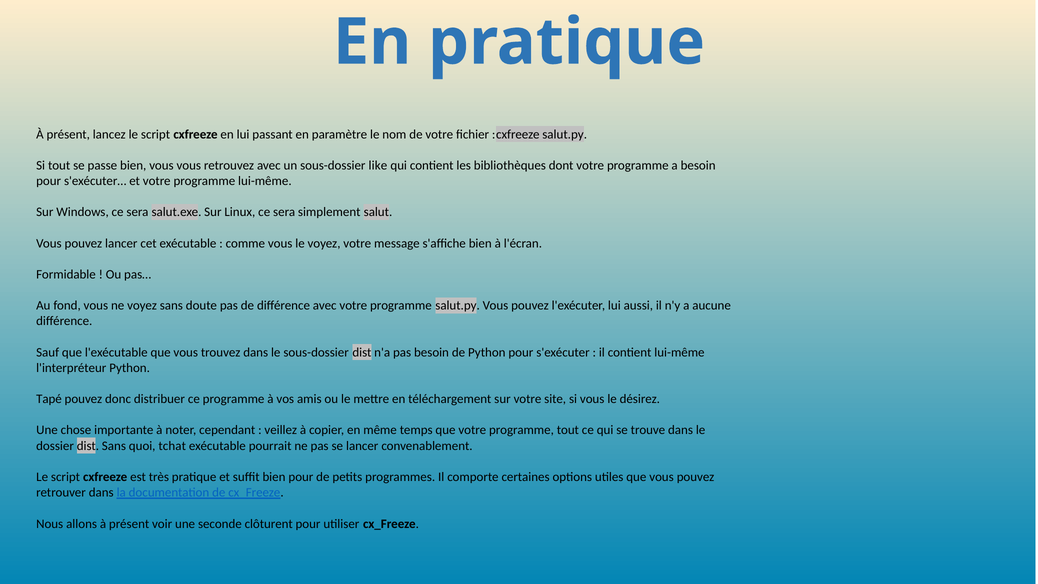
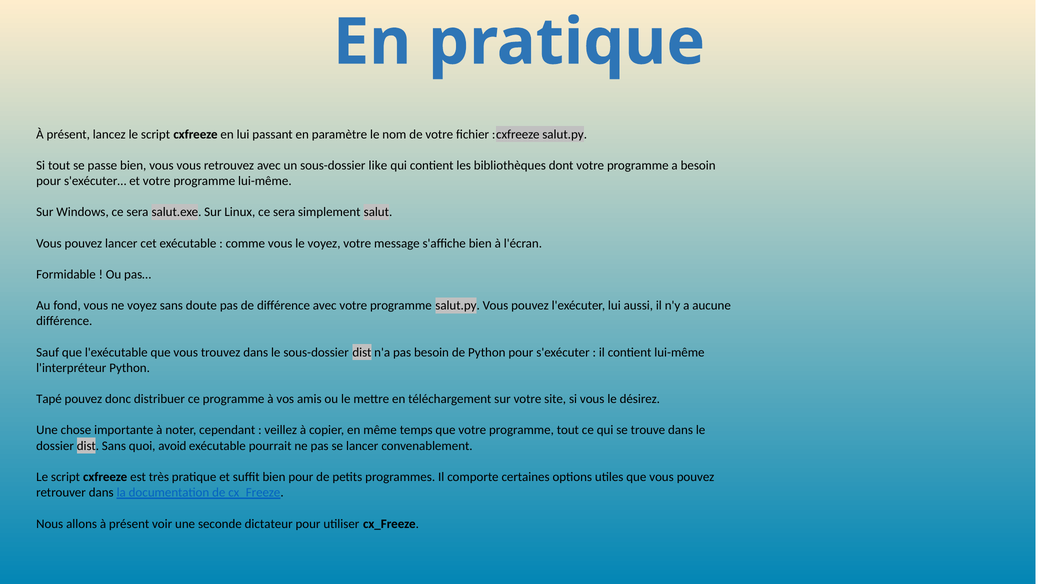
tchat: tchat -> avoid (172, 446)
clôturent: clôturent -> dictateur (269, 524)
